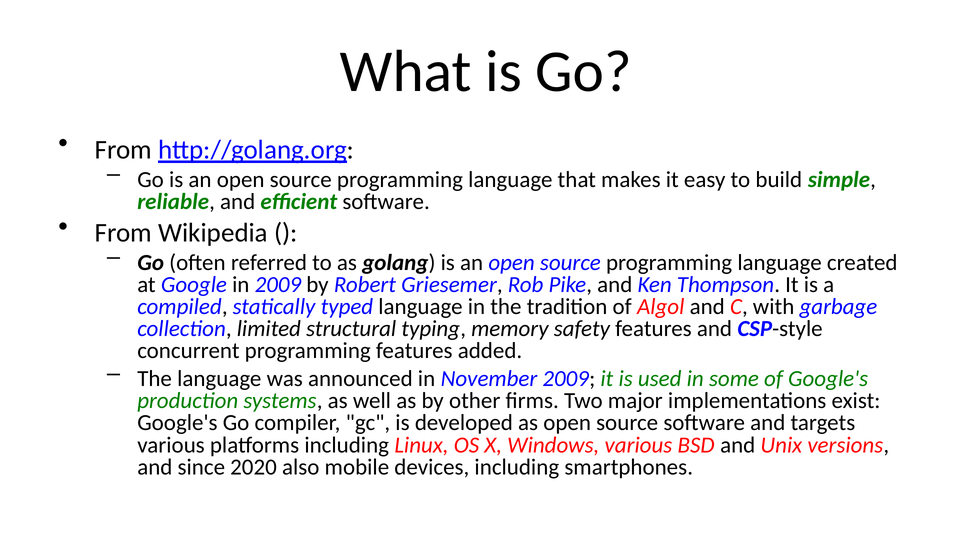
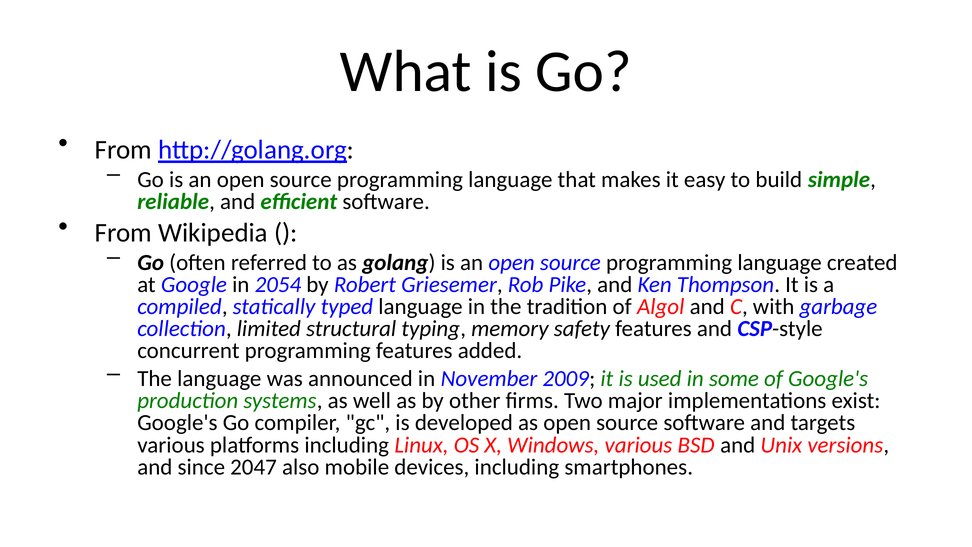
in 2009: 2009 -> 2054 (278, 284)
2020: 2020 -> 2047 (253, 467)
